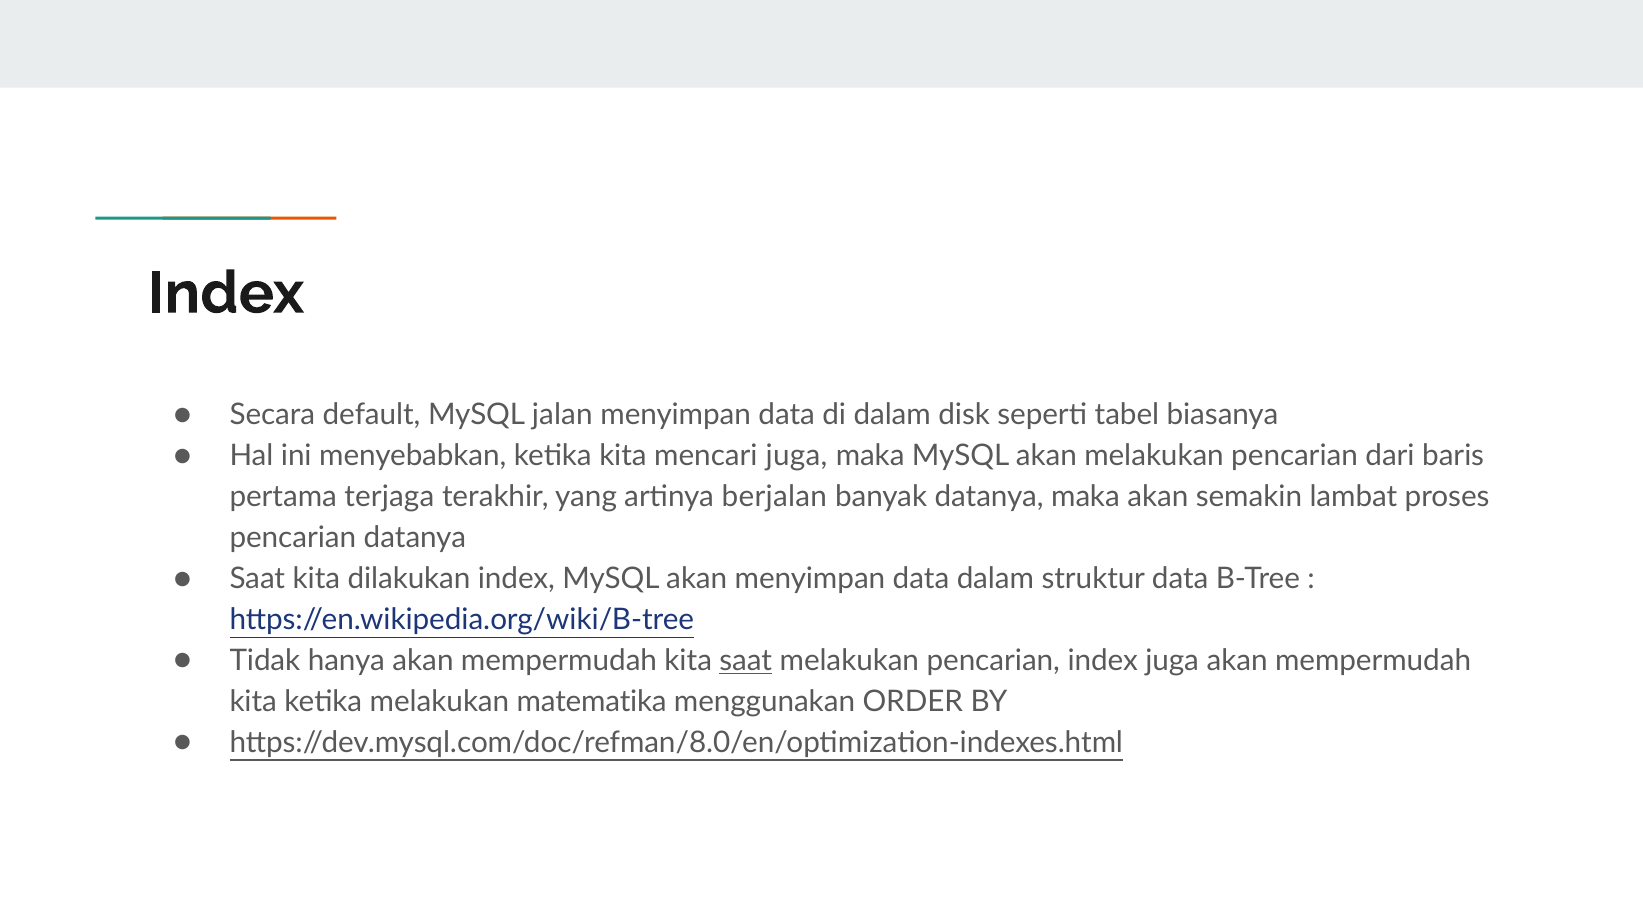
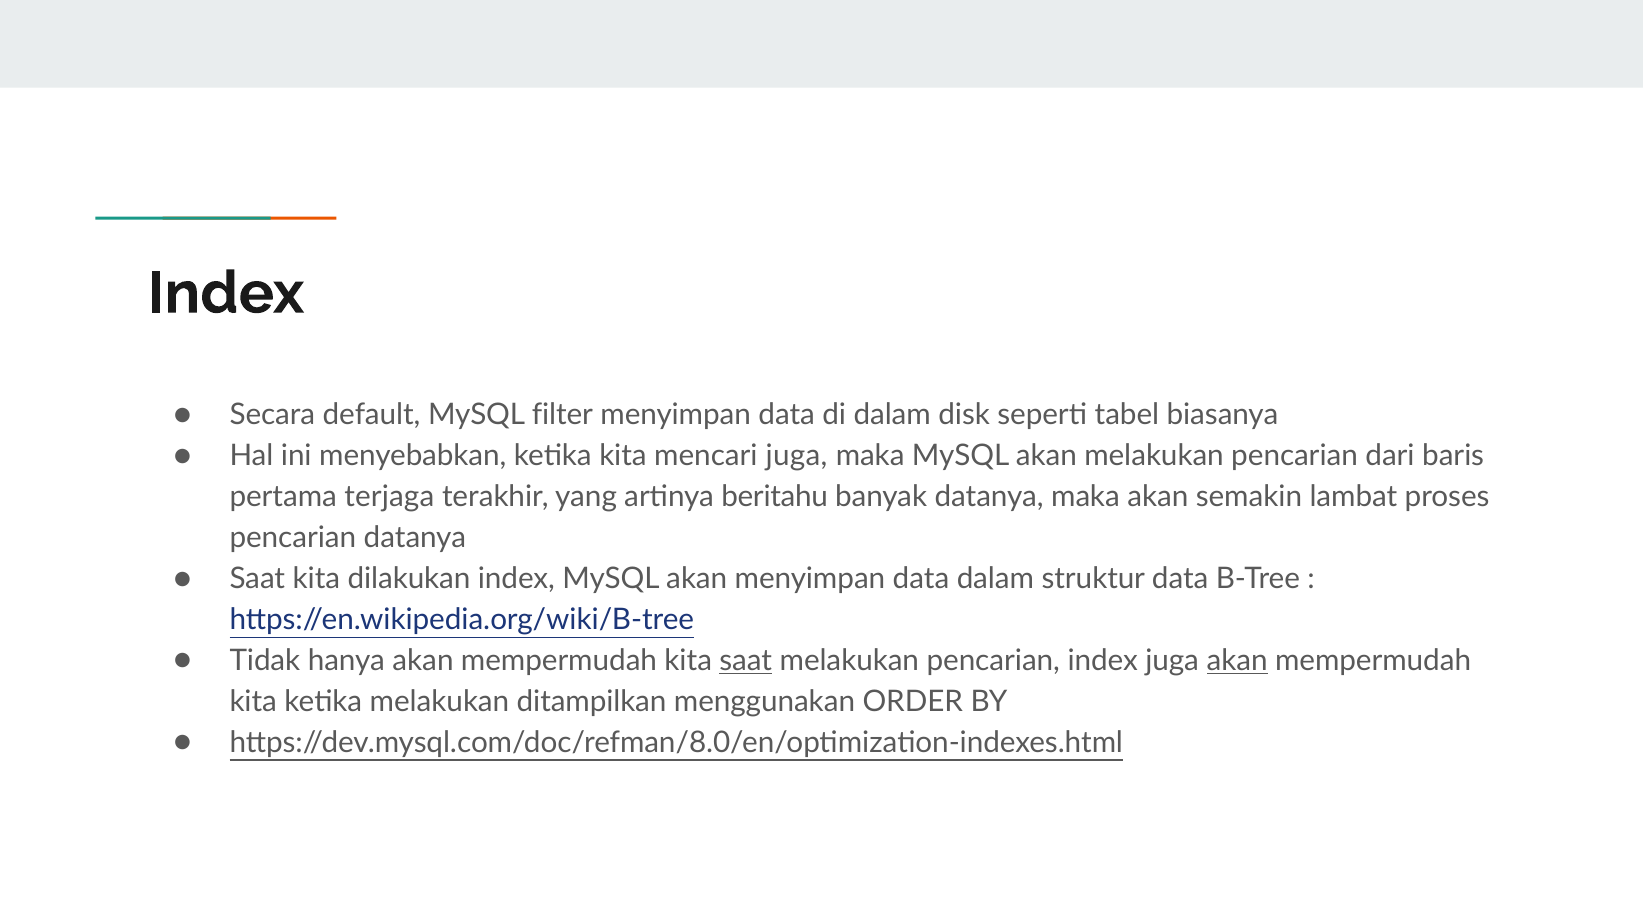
jalan: jalan -> filter (562, 415)
berjalan: berjalan -> beritahu (775, 497)
akan underline: none -> present (1237, 661)
matematika: matematika -> ditampilkan (592, 702)
